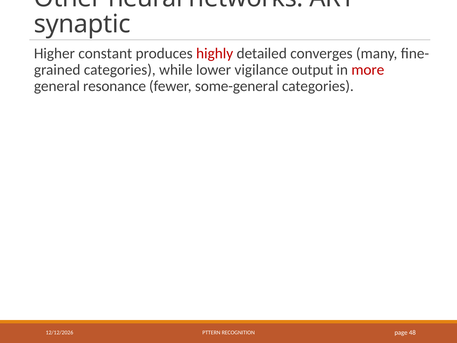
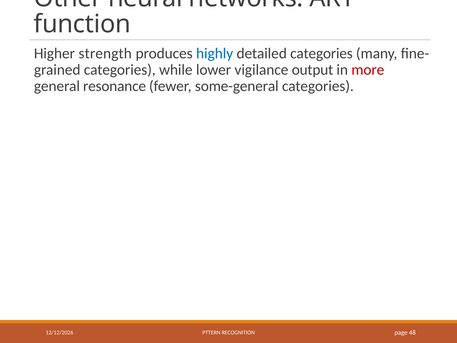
synaptic: synaptic -> function (82, 24)
constant: constant -> strength (105, 53)
highly colour: red -> blue (215, 53)
detailed converges: converges -> categories (321, 53)
